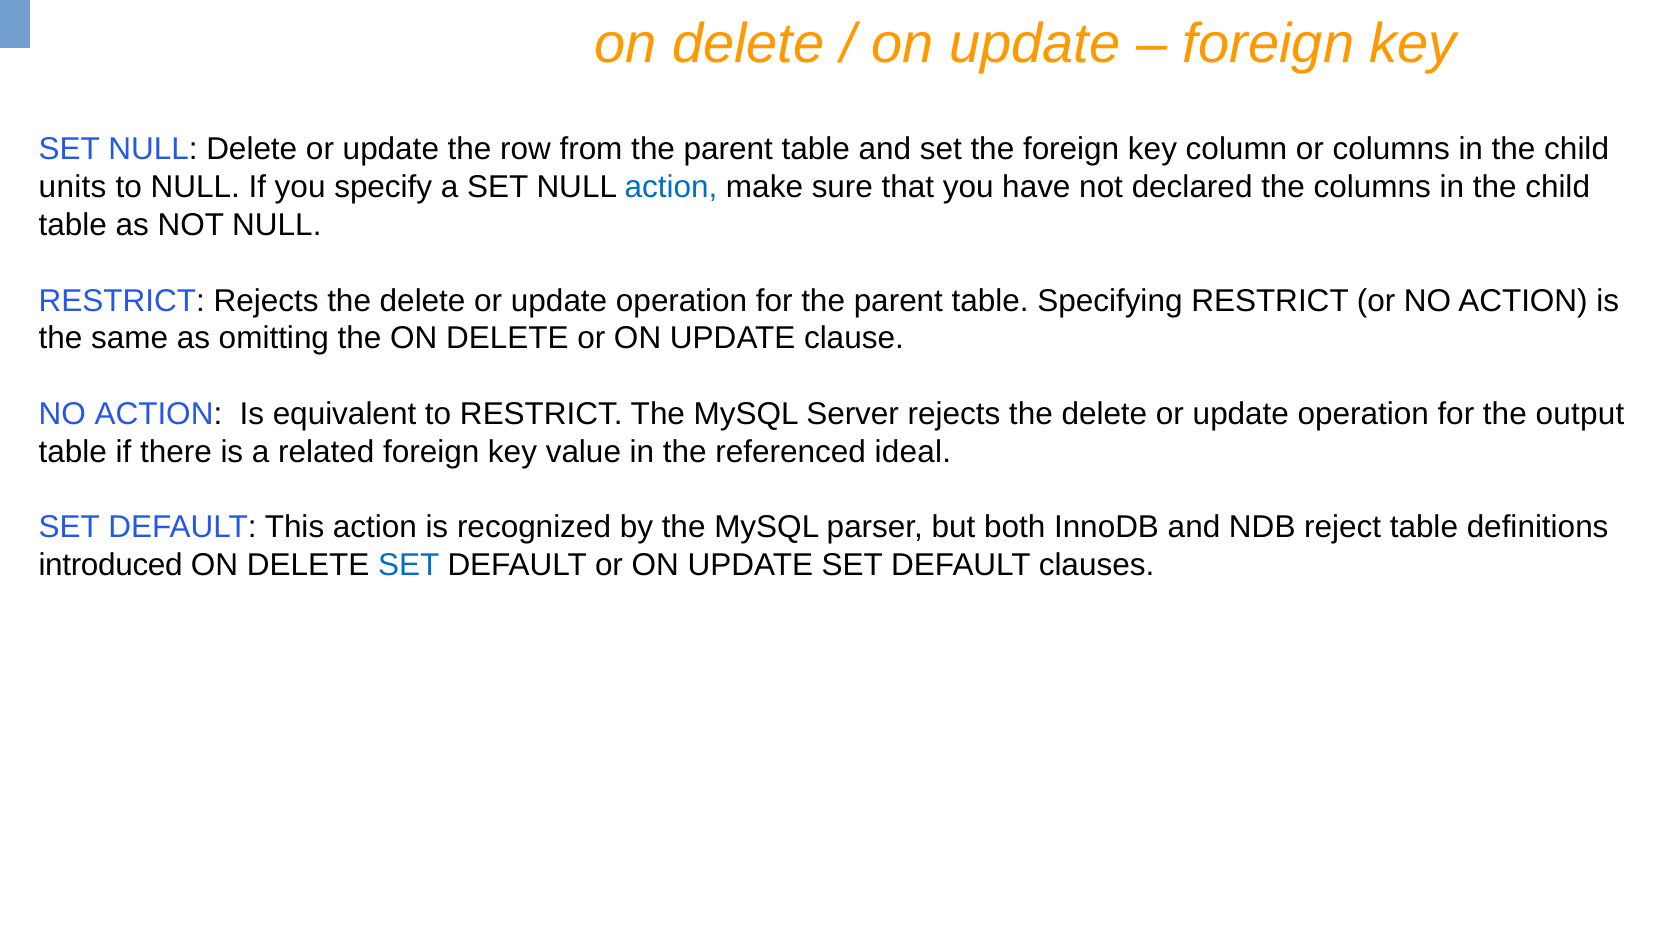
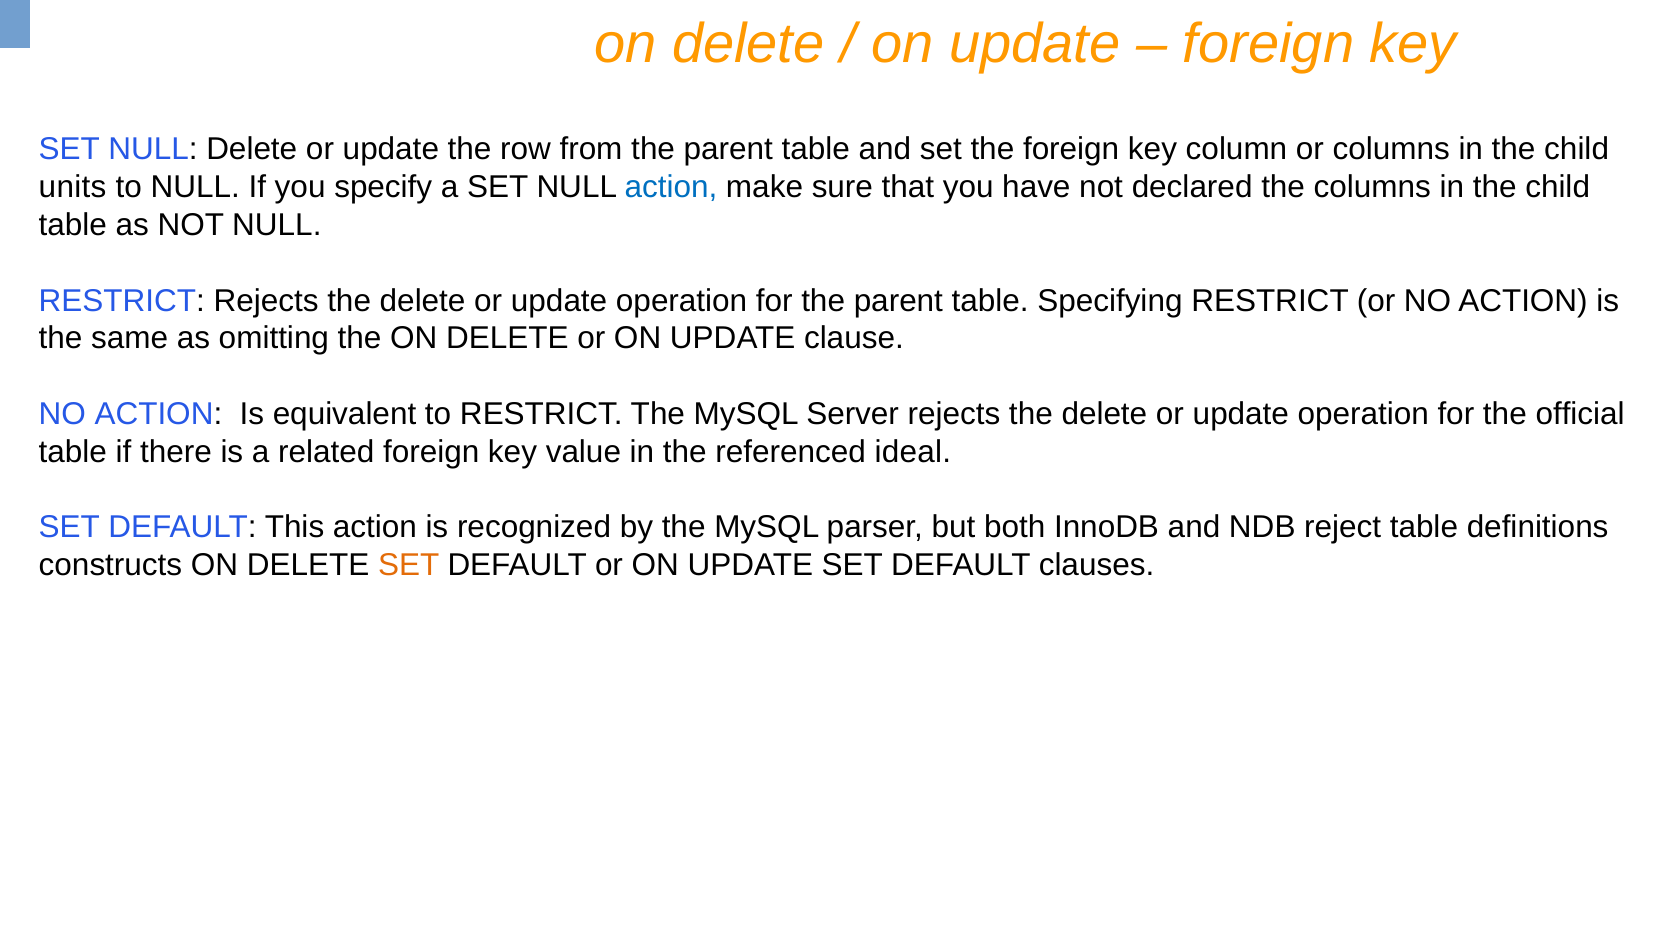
output: output -> official (1580, 414)
introduced: introduced -> constructs (110, 565)
SET colour: blue -> orange (409, 565)
